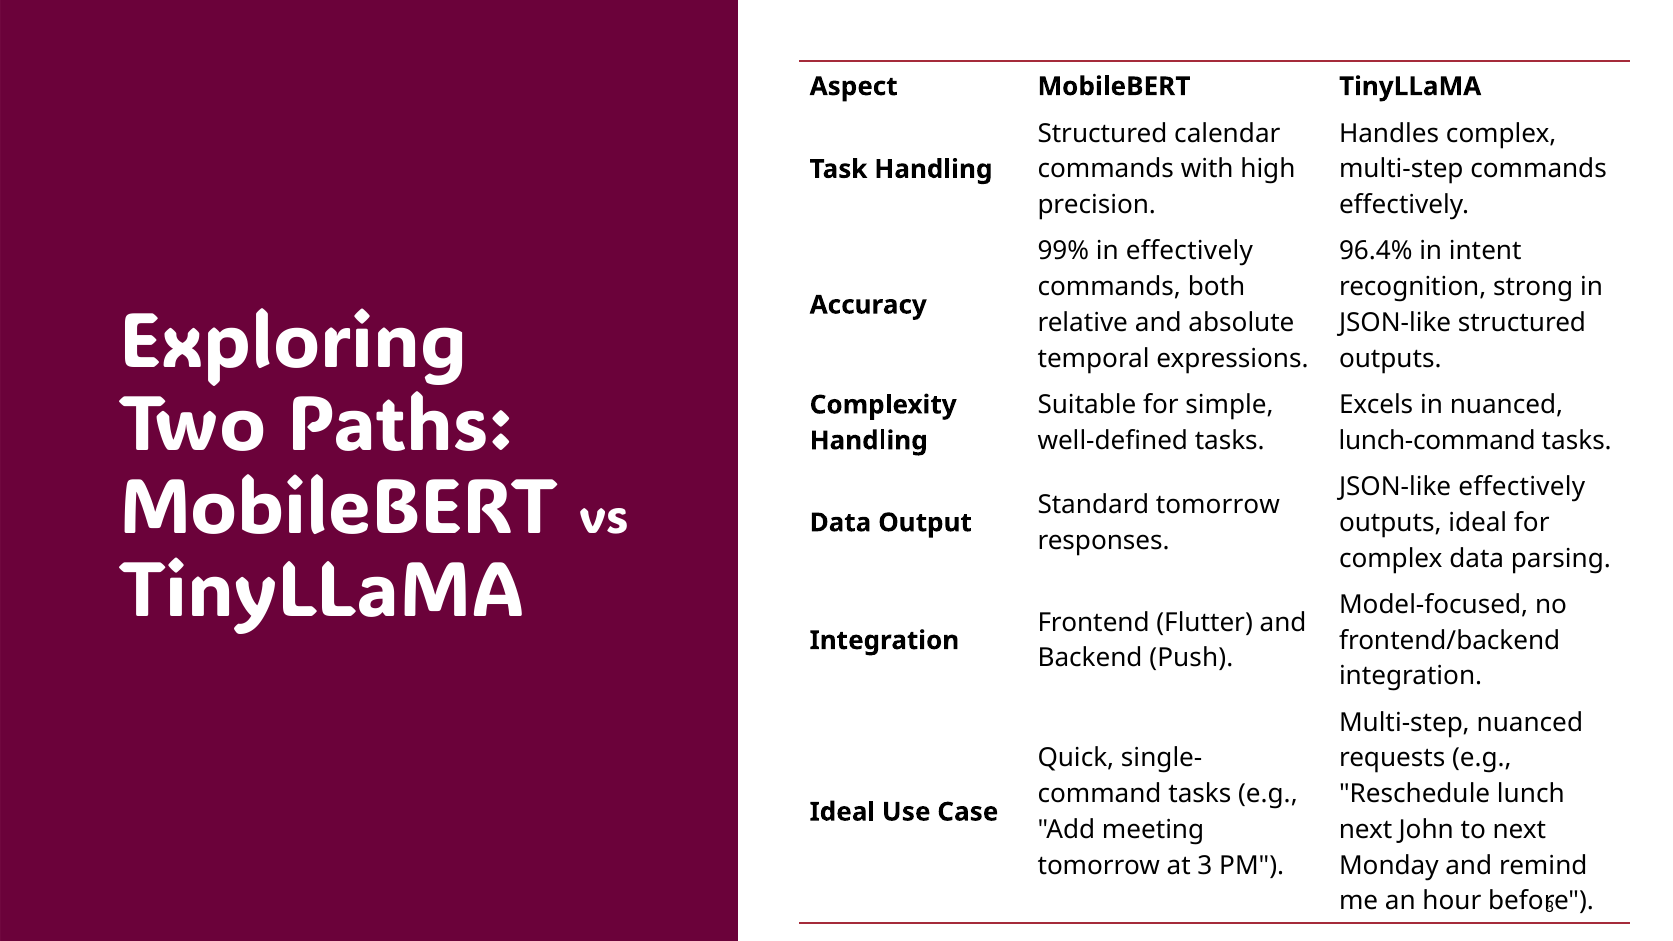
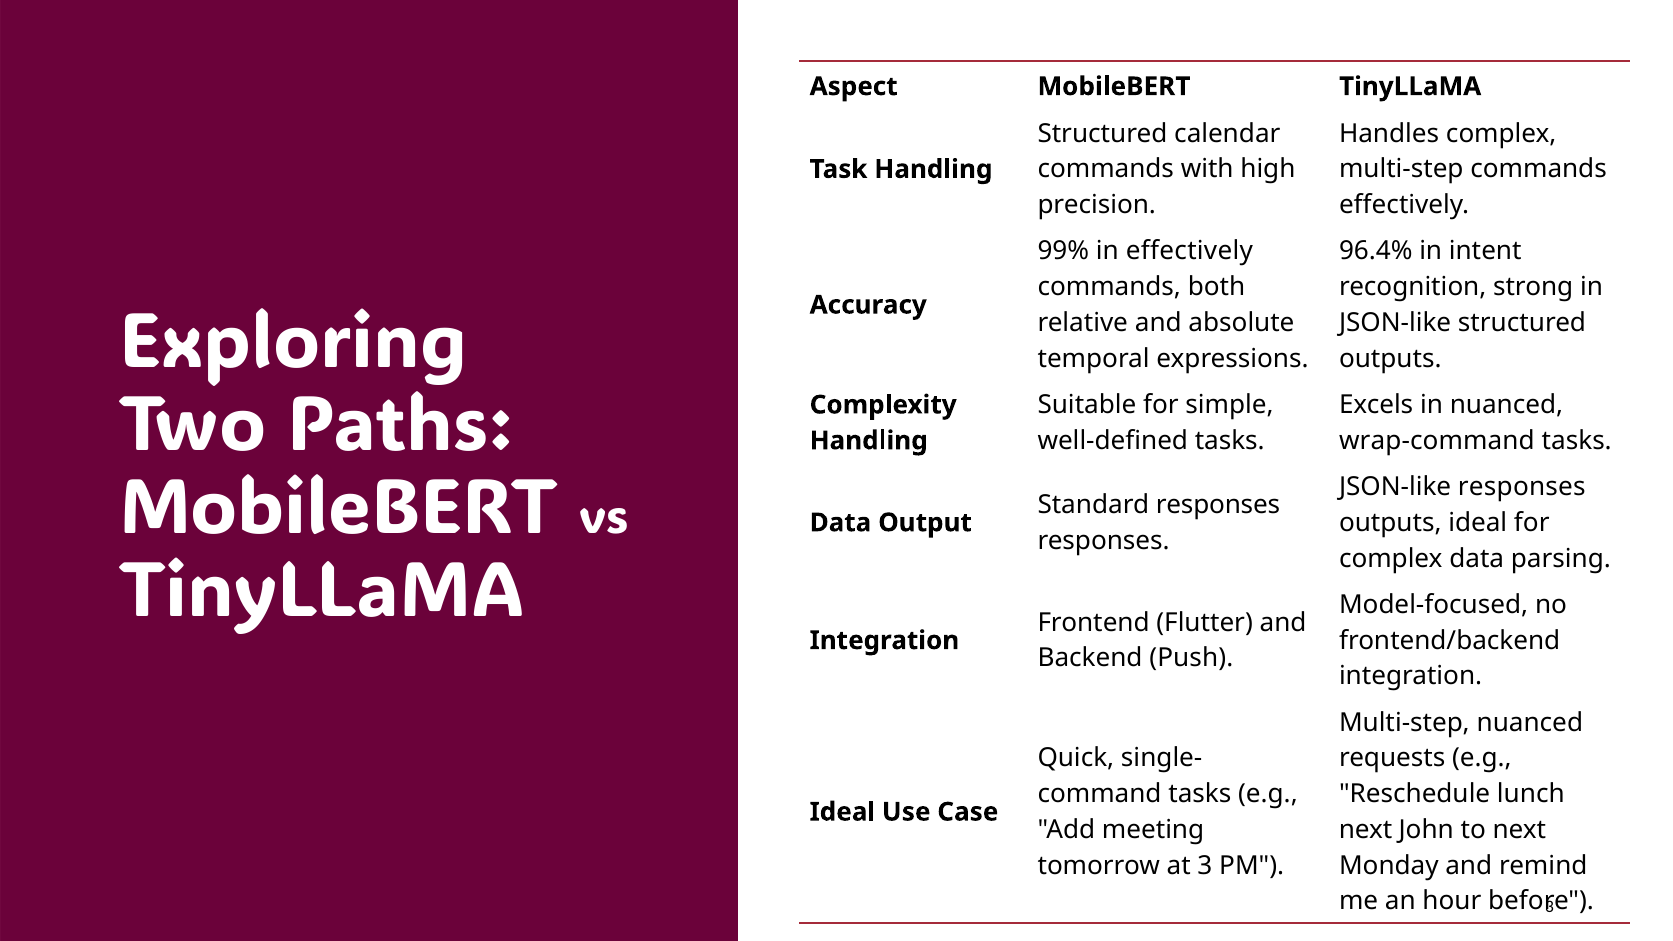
lunch-command: lunch-command -> wrap-command (1437, 441)
JSON-like effectively: effectively -> responses (1522, 487)
Standard tomorrow: tomorrow -> responses (1218, 505)
